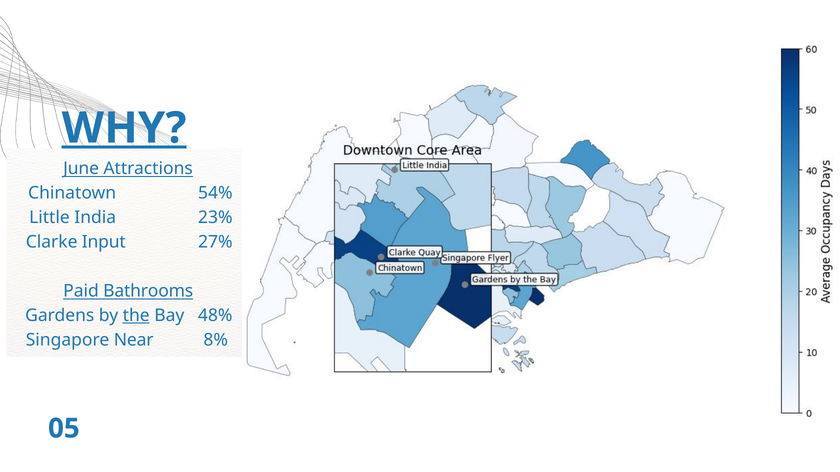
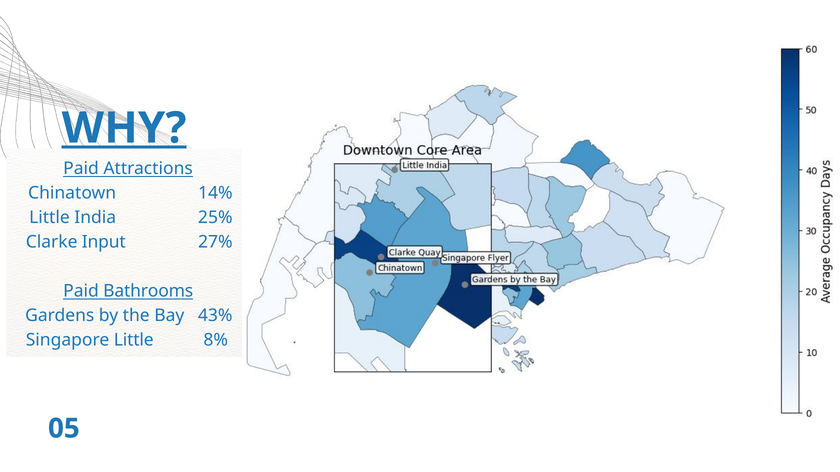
June: June -> Paid (81, 169)
54%: 54% -> 14% (215, 193)
23%: 23% -> 25% (215, 218)
the underline: present -> none (136, 316)
48%: 48% -> 43% (215, 316)
Singapore Near: Near -> Little (134, 340)
